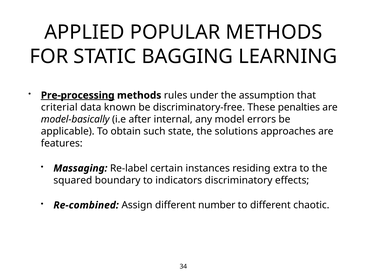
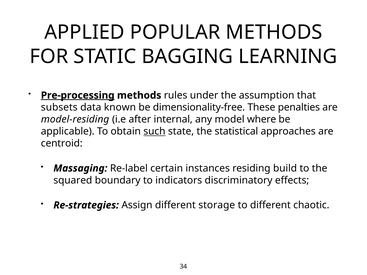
criterial: criterial -> subsets (59, 107)
discriminatory-free: discriminatory-free -> dimensionality-free (199, 107)
model-basically: model-basically -> model-residing (75, 119)
errors: errors -> where (262, 119)
such underline: none -> present (154, 131)
solutions: solutions -> statistical (236, 131)
features: features -> centroid (62, 144)
extra: extra -> build (285, 168)
Re-combined: Re-combined -> Re-strategies (86, 205)
number: number -> storage (217, 205)
